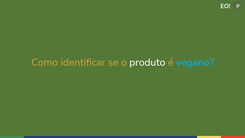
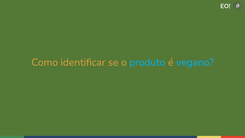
produto colour: white -> light blue (147, 62)
